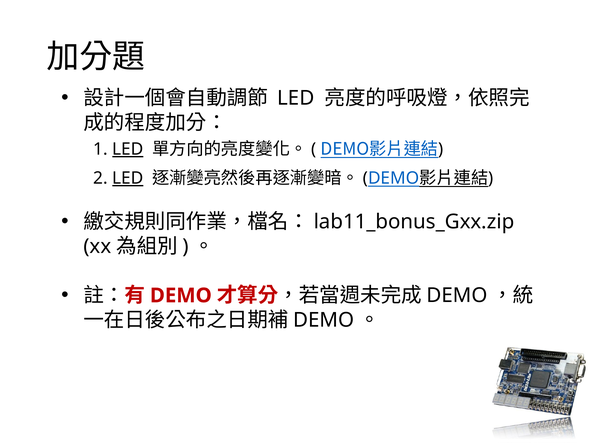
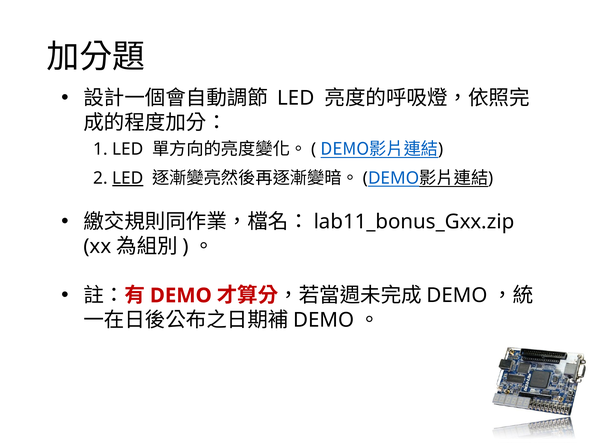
LED underline: present -> none (128, 149)
